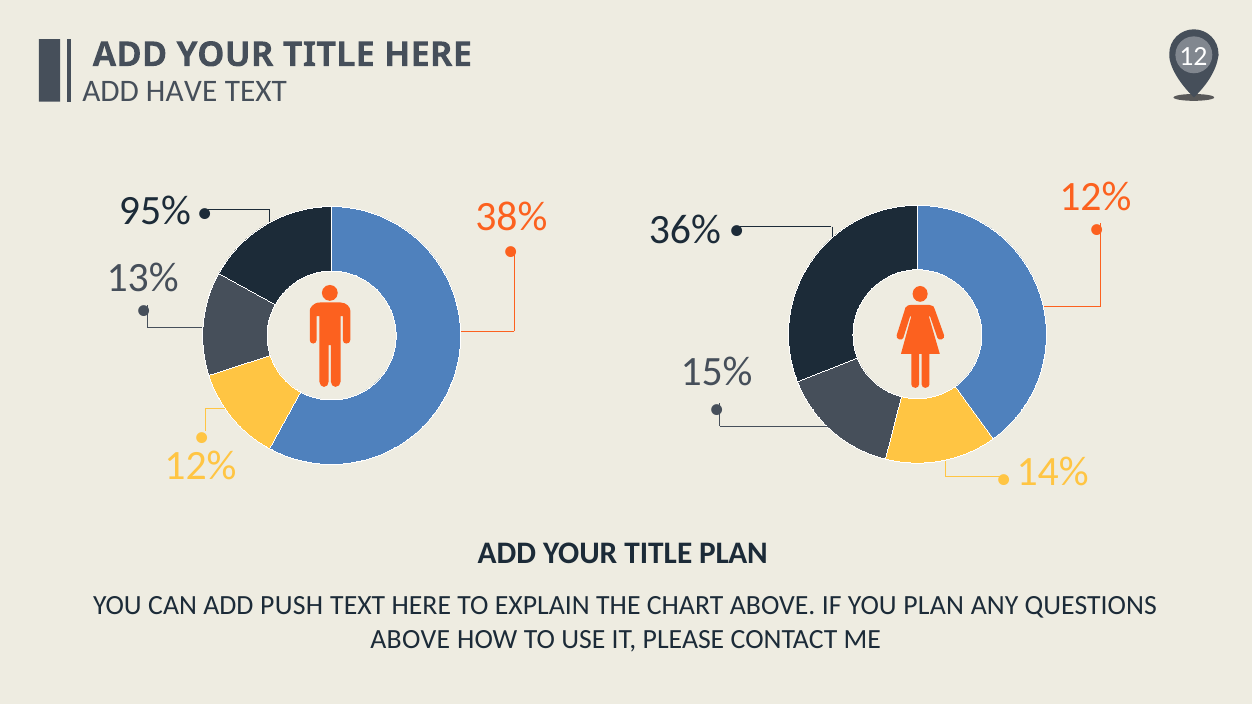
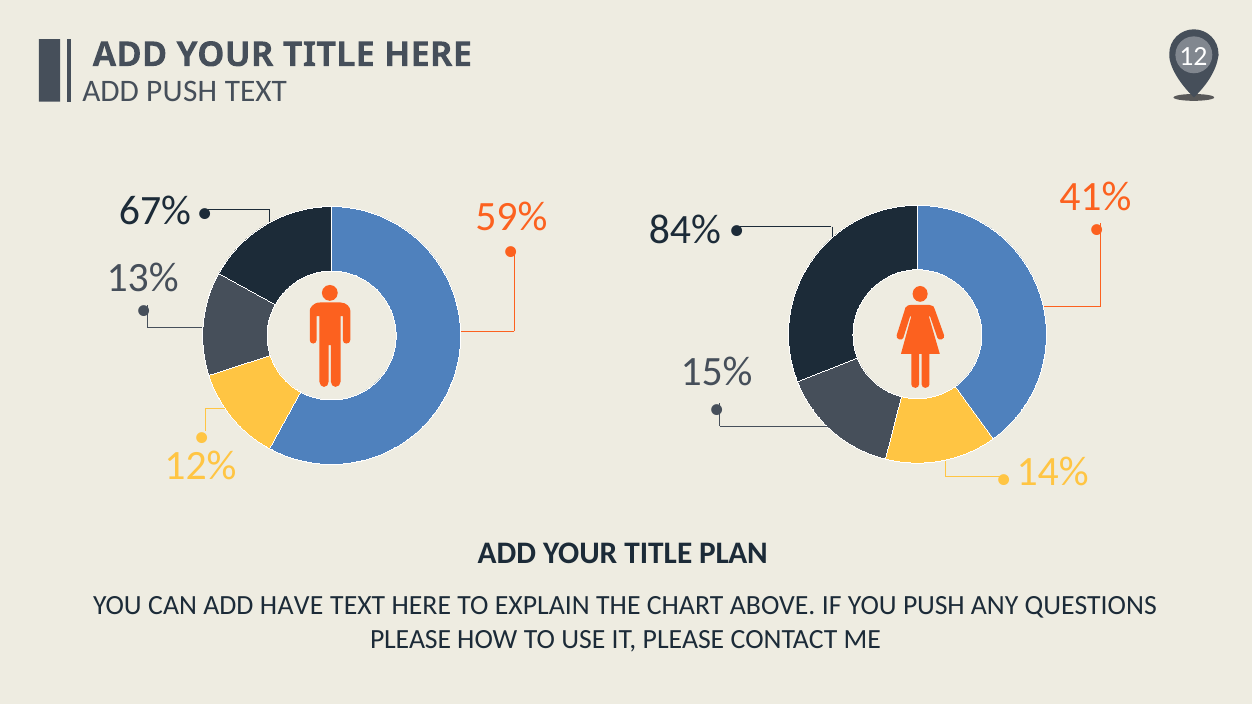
ADD HAVE: HAVE -> PUSH (182, 91)
12%: 12% -> 41% (1095, 197)
95%: 95% -> 67% (155, 210)
38%: 38% -> 59% (511, 217)
36%: 36% -> 84% (685, 229)
PUSH: PUSH -> HAVE (292, 606)
YOU PLAN: PLAN -> PUSH (934, 606)
ABOVE: ABOVE -> PLEASE (411, 639)
